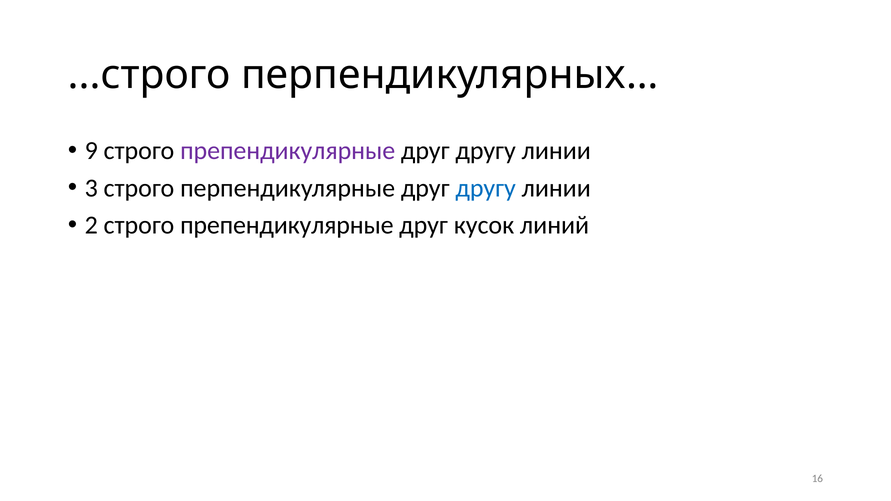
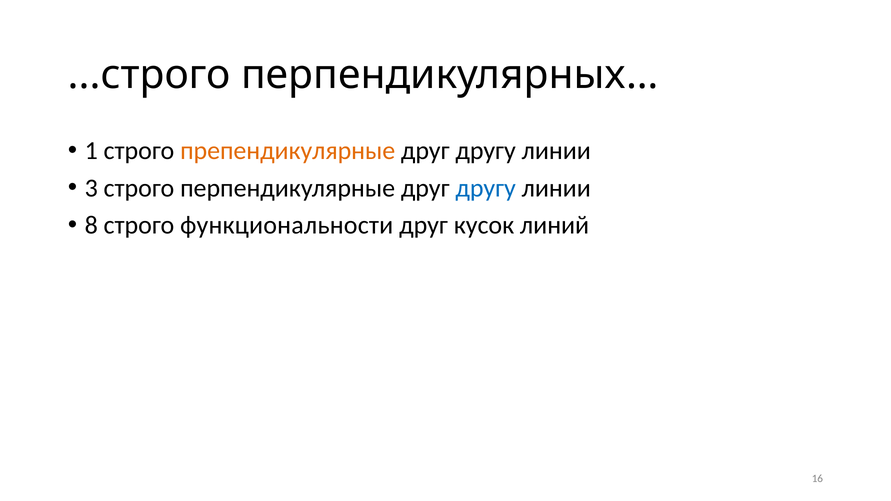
9: 9 -> 1 (91, 151)
препендикулярные colour: purple -> orange (288, 151)
2: 2 -> 8 (91, 225)
препендикулярные: препендикулярные -> функциональности (287, 225)
